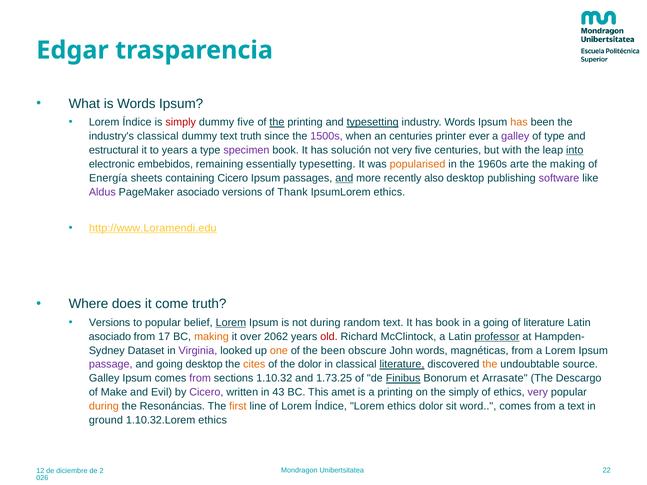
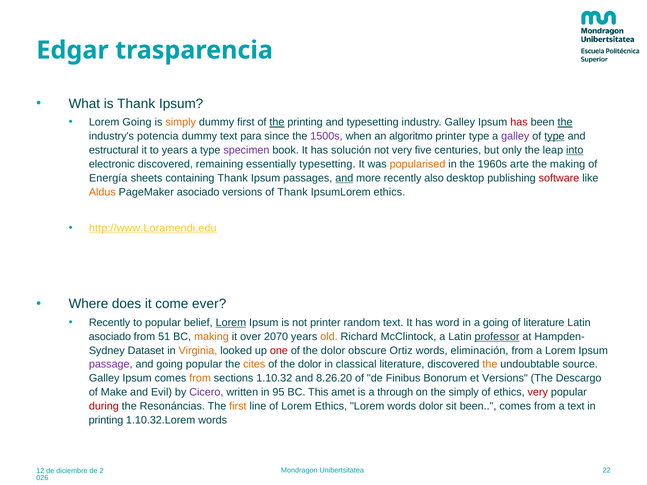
is Words: Words -> Thank (136, 104)
Índice: Índice -> Going (137, 122)
simply colour: red -> orange (181, 122)
dummy five: five -> first (246, 122)
typesetting underline: present -> none (373, 122)
industry Words: Words -> Galley (460, 122)
has colour: orange -> red (519, 122)
the underline: none -> present (565, 122)
industry's classical: classical -> potencia (158, 136)
text truth: truth -> para (251, 136)
an centuries: centuries -> algoritmo (411, 136)
printer ever: ever -> type (479, 136)
type underline: none -> present (554, 136)
with: with -> only (512, 150)
electronic embebidos: embebidos -> discovered (165, 164)
containing Cicero: Cicero -> Thank (233, 178)
software colour: purple -> red (559, 178)
Aldus colour: purple -> orange (102, 192)
come truth: truth -> ever (209, 304)
Versions: Versions -> Recently (110, 323)
not during: during -> printer (325, 323)
has book: book -> word (448, 323)
17: 17 -> 51 (164, 337)
2062: 2062 -> 2070 (276, 337)
old colour: red -> orange (329, 337)
Virginia colour: purple -> orange (198, 351)
one colour: orange -> red (279, 351)
been: been -> dolor (333, 351)
John: John -> Ortiz (401, 351)
magnéticas: magnéticas -> eliminación (480, 351)
going desktop: desktop -> popular (204, 365)
literature underline: present -> none (402, 365)
from colour: purple -> orange (200, 379)
1.73.25: 1.73.25 -> 8.26.20 (334, 379)
Finibus underline: present -> none (403, 379)
et Arrasate: Arrasate -> Versions (505, 379)
43: 43 -> 95 (278, 393)
a printing: printing -> through (395, 393)
very colour: purple -> red (538, 393)
during colour: orange -> red (104, 406)
of Lorem Índice: Índice -> Ethics (331, 406)
Lorem ethics: ethics -> words (402, 406)
sit word: word -> been (478, 406)
ground: ground -> printing (106, 420)
1.10.32.Lorem ethics: ethics -> words (213, 420)
